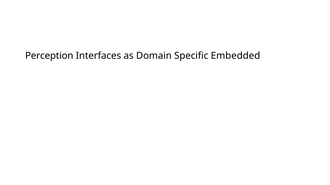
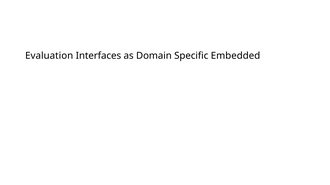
Perception: Perception -> Evaluation (49, 56)
